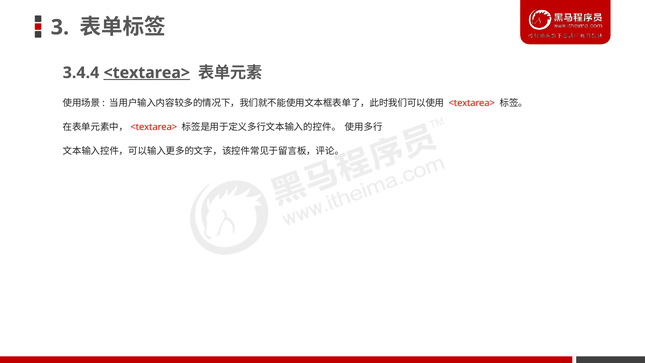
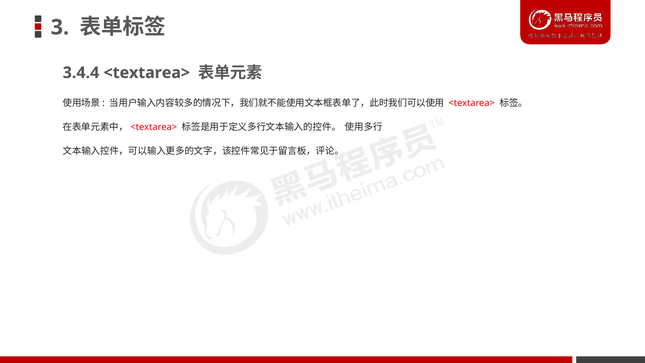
<textarea> underline: present -> none (147, 73)
